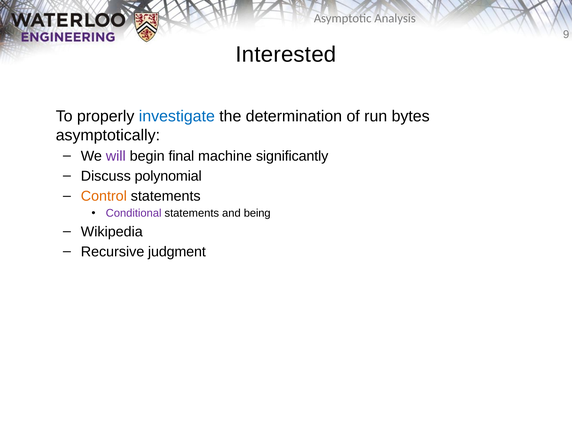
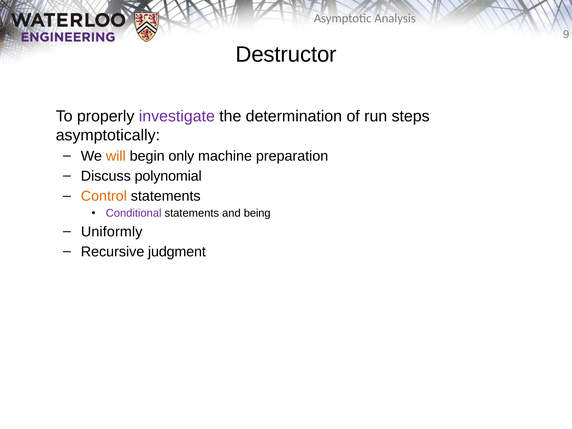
Interested: Interested -> Destructor (286, 54)
investigate colour: blue -> purple (177, 116)
bytes: bytes -> steps (411, 116)
will colour: purple -> orange (116, 156)
final: final -> only (181, 156)
significantly: significantly -> preparation (292, 156)
Wikipedia: Wikipedia -> Uniformly (112, 232)
